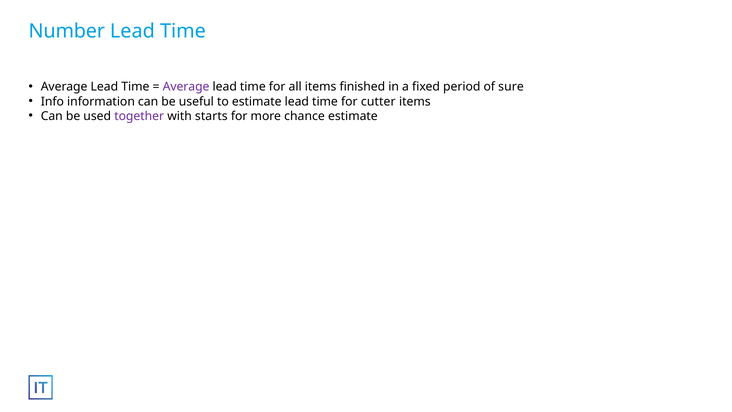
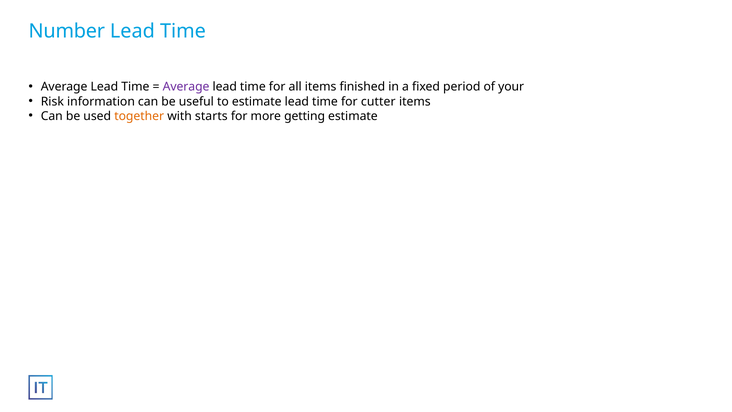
sure: sure -> your (511, 87)
Info: Info -> Risk (52, 101)
together colour: purple -> orange (139, 116)
chance: chance -> getting (305, 116)
